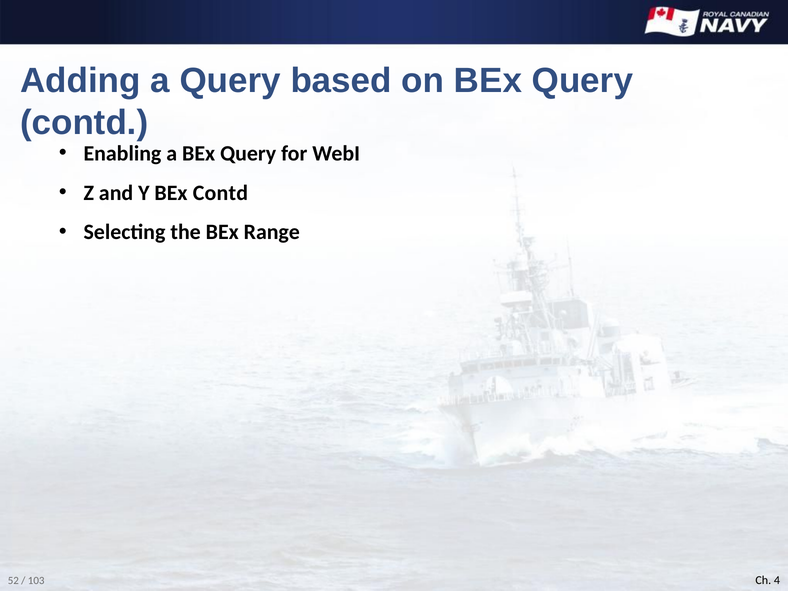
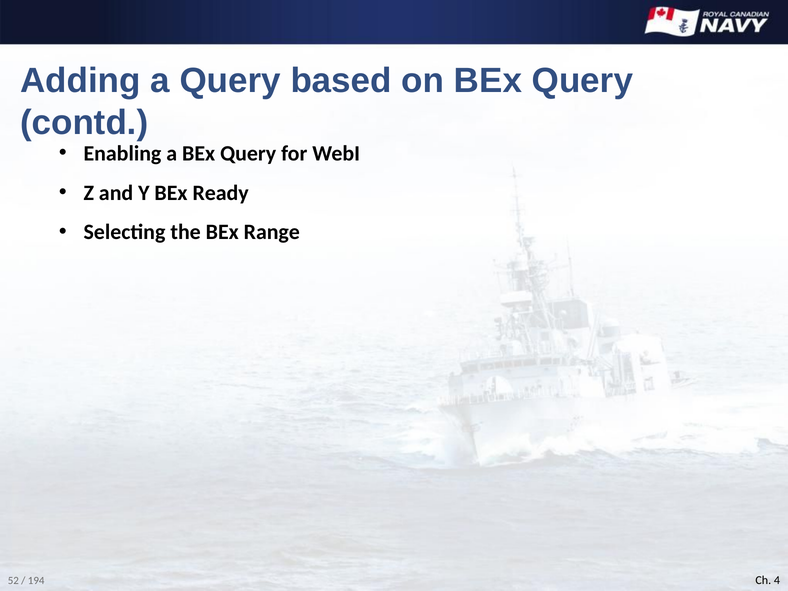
BEx Contd: Contd -> Ready (221, 193)
103: 103 -> 194 (36, 581)
